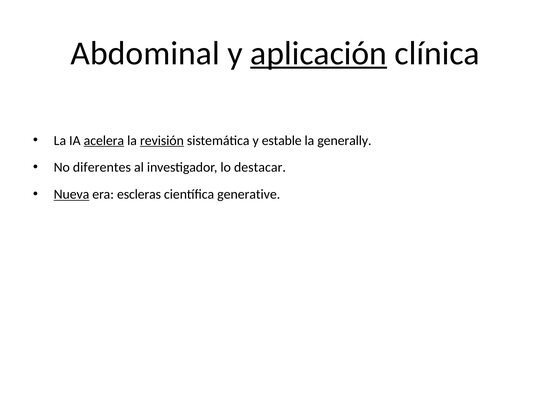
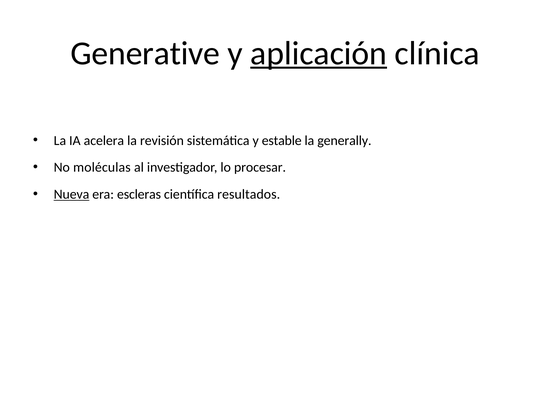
Abdominal: Abdominal -> Generative (145, 53)
acelera underline: present -> none (104, 141)
revisión underline: present -> none (162, 141)
diferentes: diferentes -> moléculas (102, 168)
destacar: destacar -> procesar (260, 168)
generative: generative -> resultados (249, 194)
